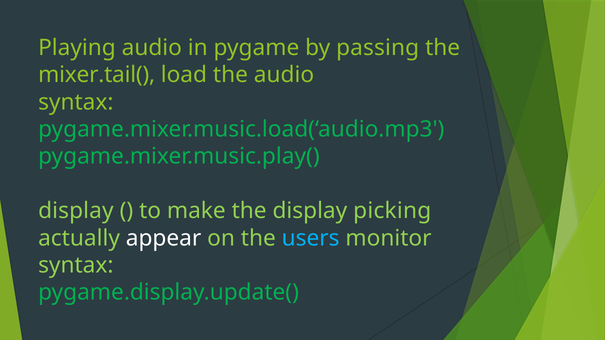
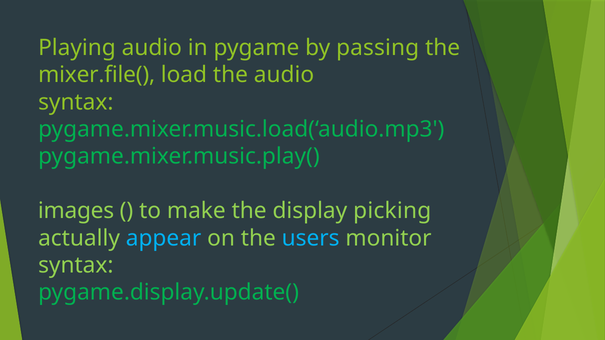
mixer.tail(: mixer.tail( -> mixer.file( (97, 75)
display: display -> images (76, 211)
appear colour: white -> light blue (164, 238)
